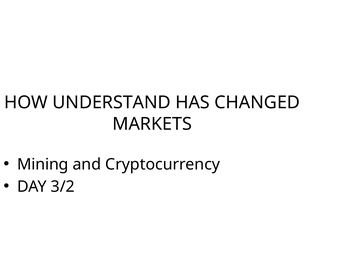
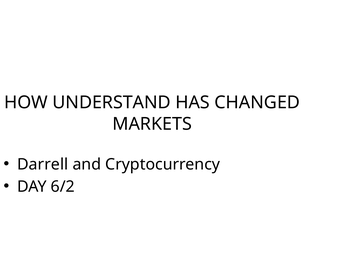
Mining: Mining -> Darrell (43, 165)
3/2: 3/2 -> 6/2 (63, 187)
